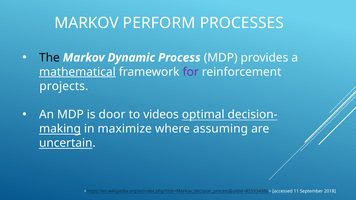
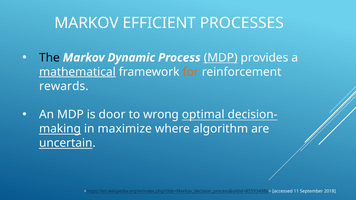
PERFORM: PERFORM -> EFFICIENT (159, 23)
MDP underline: none -> present (221, 58)
for colour: purple -> orange (191, 72)
projects: projects -> rewards (64, 86)
videos: videos -> wrong (161, 115)
assuming: assuming -> algorithm (221, 129)
